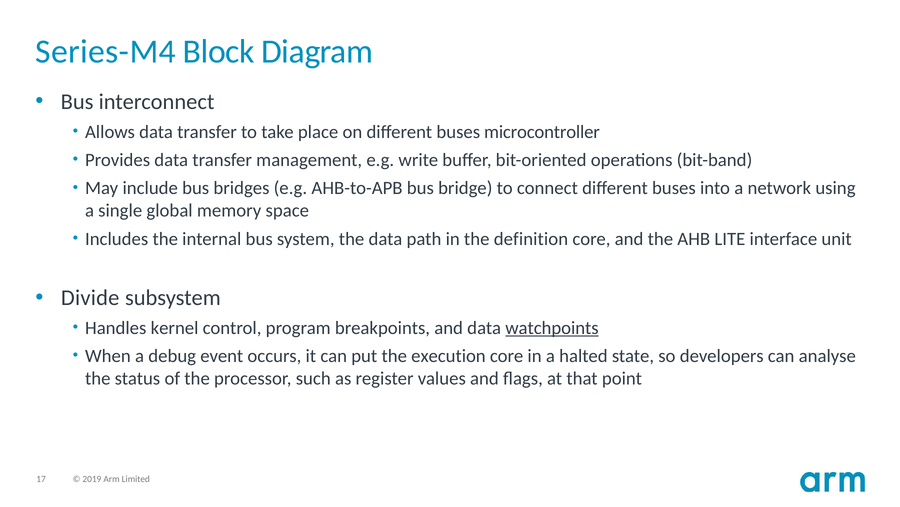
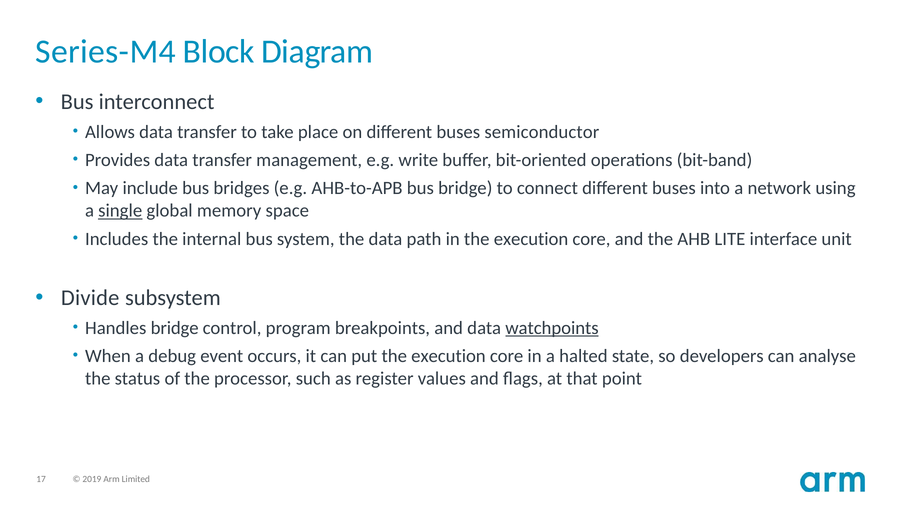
microcontroller: microcontroller -> semiconductor (542, 132)
single underline: none -> present (120, 210)
in the definition: definition -> execution (531, 239)
Handles kernel: kernel -> bridge (175, 328)
